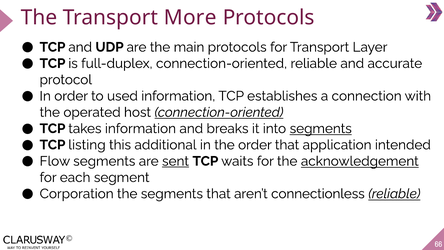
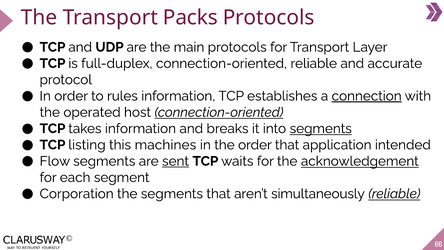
More: More -> Packs (190, 18)
used: used -> rules (122, 96)
connection underline: none -> present (367, 96)
additional: additional -> machines (165, 145)
connectionless: connectionless -> simultaneously (318, 194)
